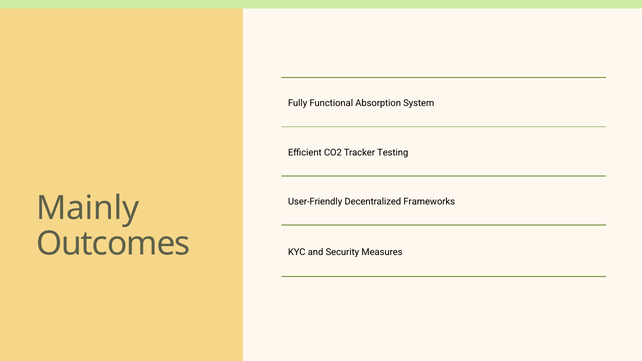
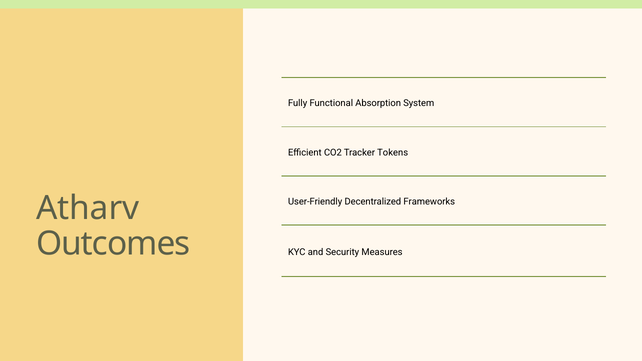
Testing: Testing -> Tokens (393, 153)
Mainly: Mainly -> Atharv (88, 208)
